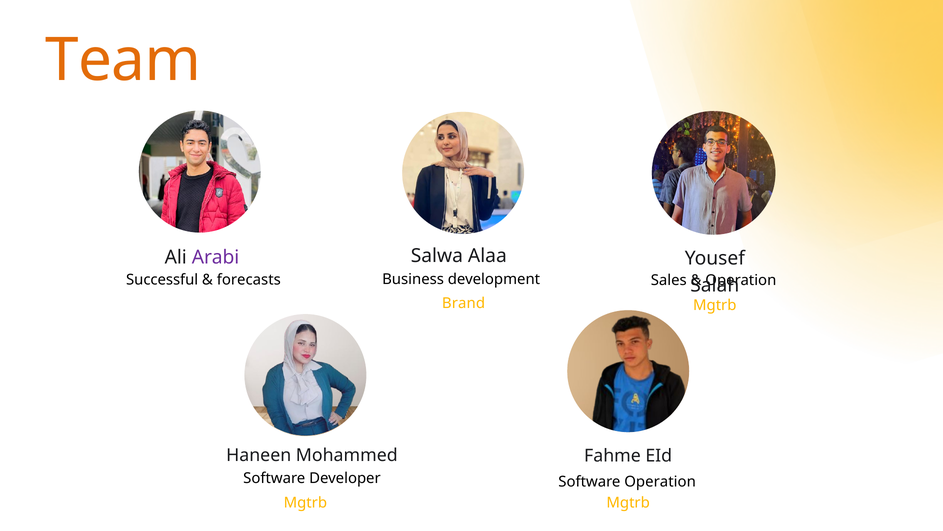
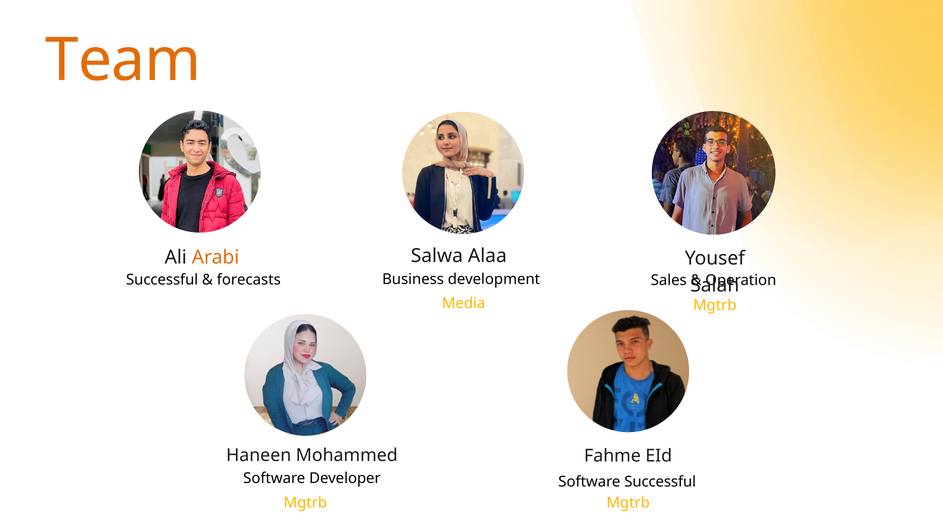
Arabi colour: purple -> orange (216, 257)
Brand: Brand -> Media (464, 303)
Software Operation: Operation -> Successful (660, 481)
